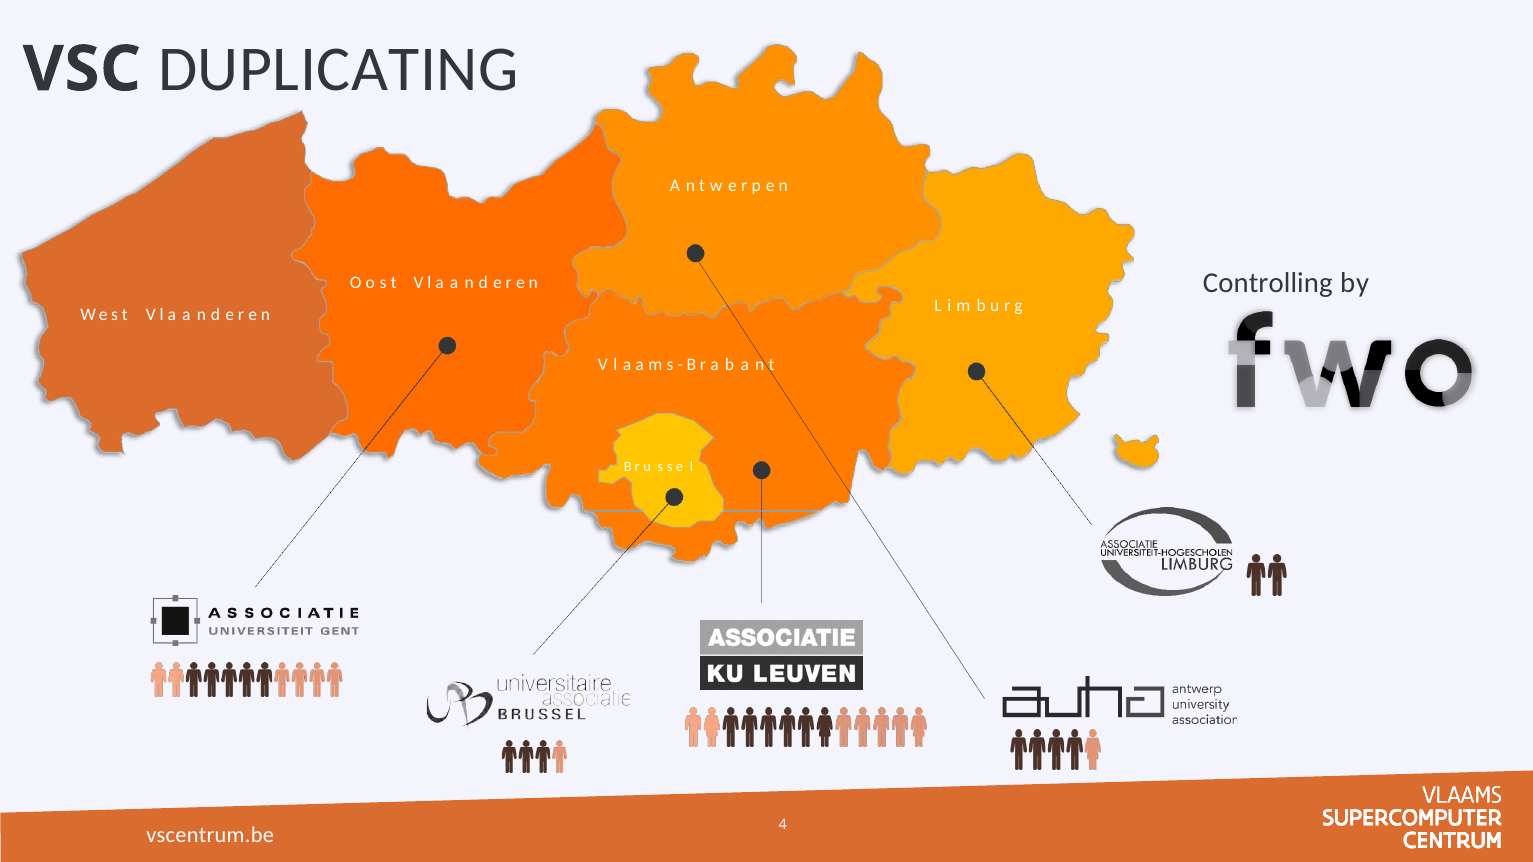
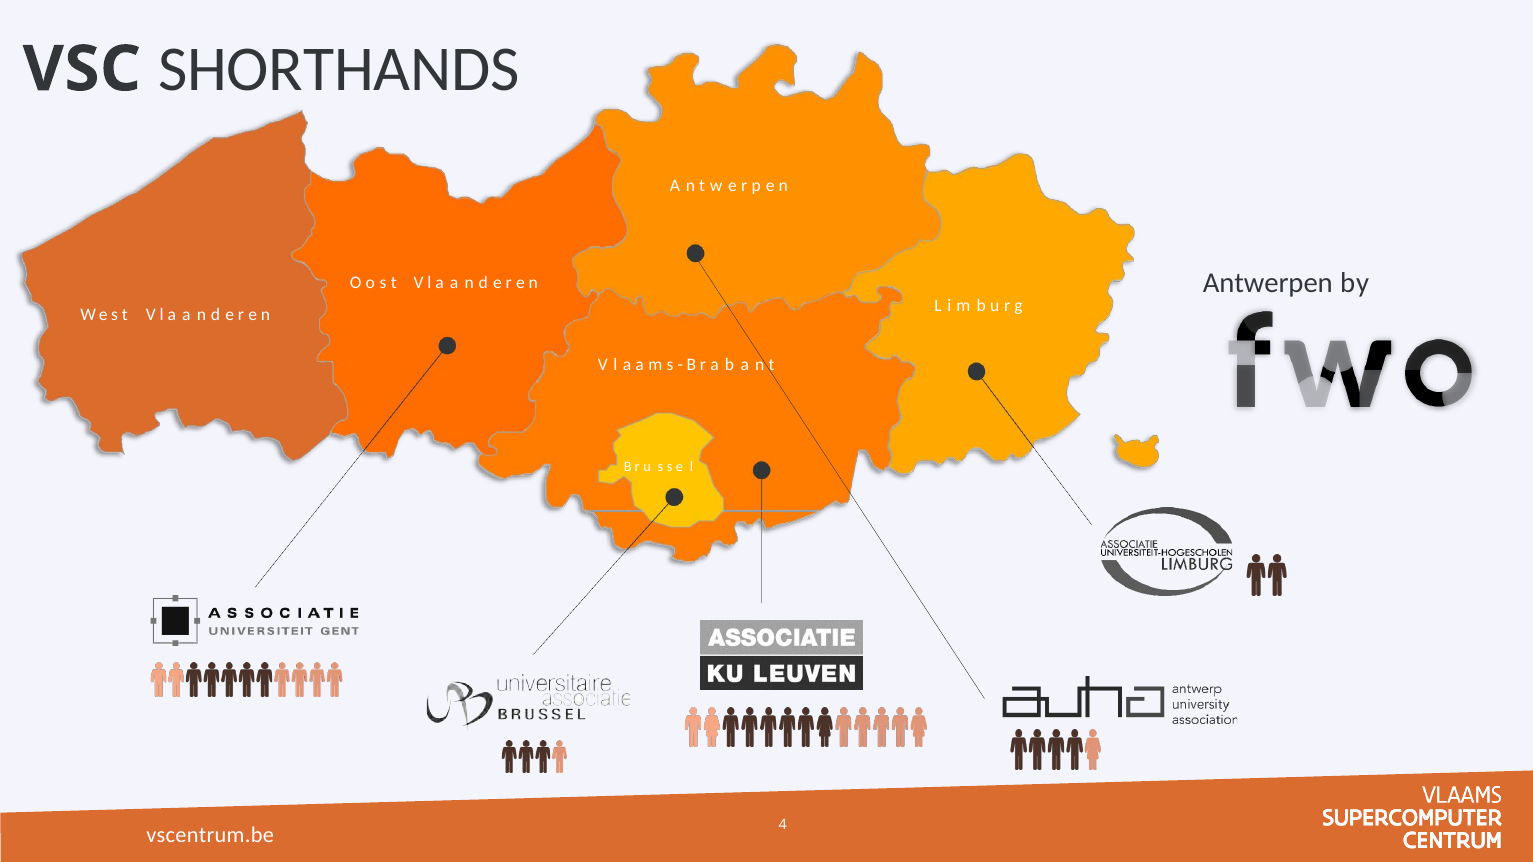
DUPLICATING: DUPLICATING -> SHORTHANDS (339, 69)
Controlling: Controlling -> Antwerpen (1268, 283)
